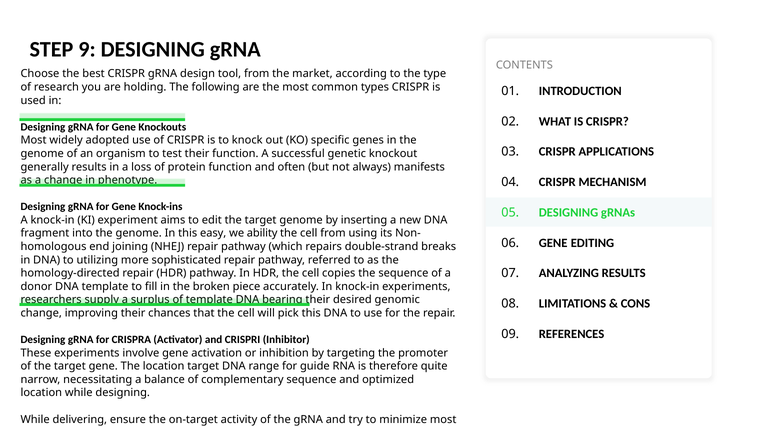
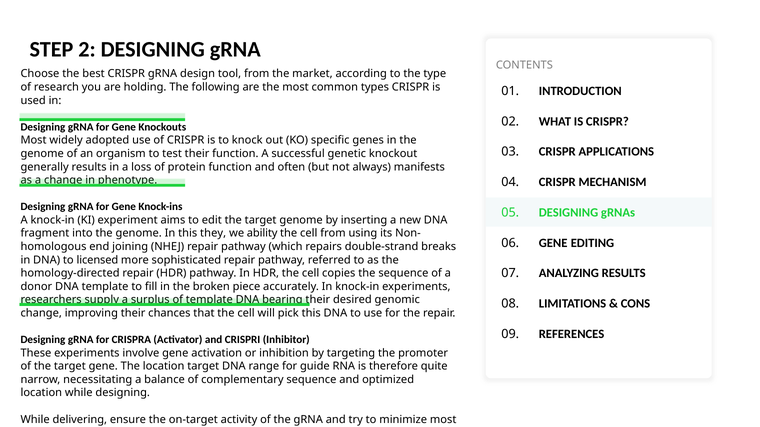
9: 9 -> 2 (87, 50)
easy: easy -> they (213, 234)
utilizing: utilizing -> licensed (97, 260)
